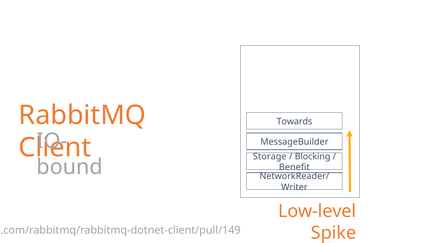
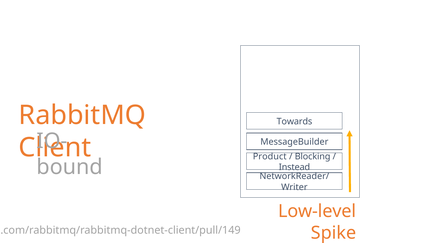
Storage: Storage -> Product (270, 156)
Benefit: Benefit -> Instead (294, 167)
